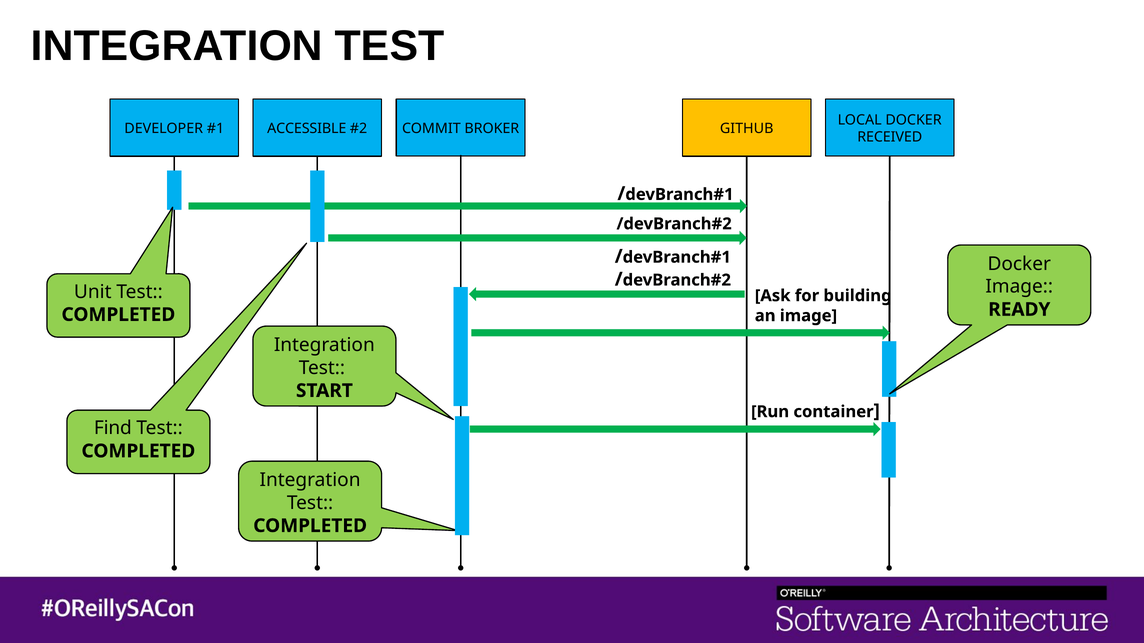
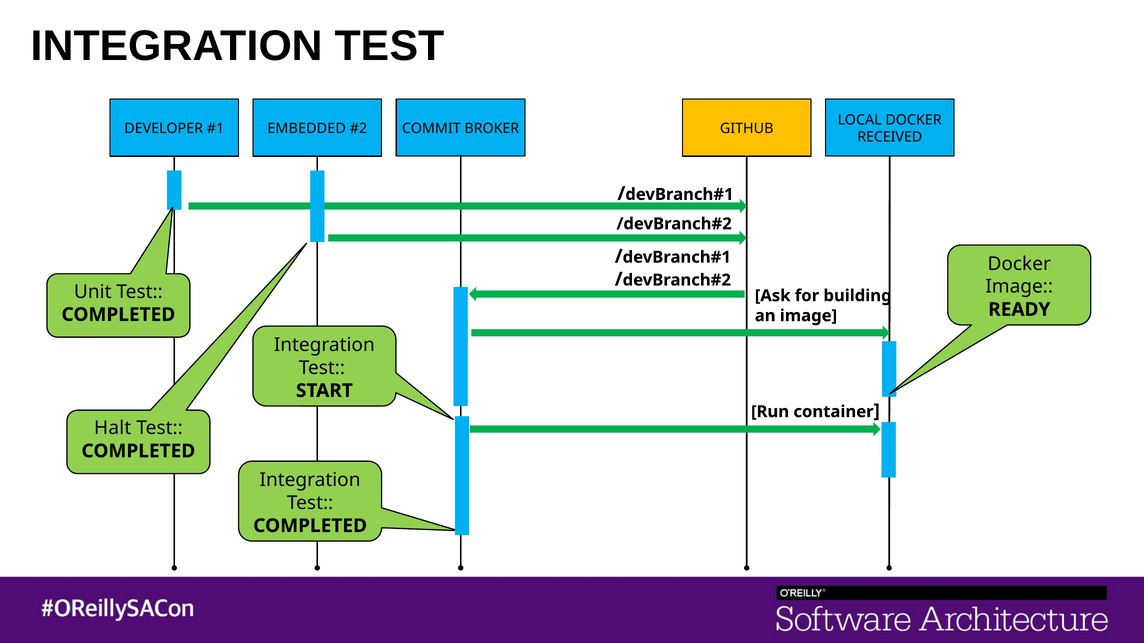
ACCESSIBLE: ACCESSIBLE -> EMBEDDED (307, 129)
Find: Find -> Halt (113, 429)
